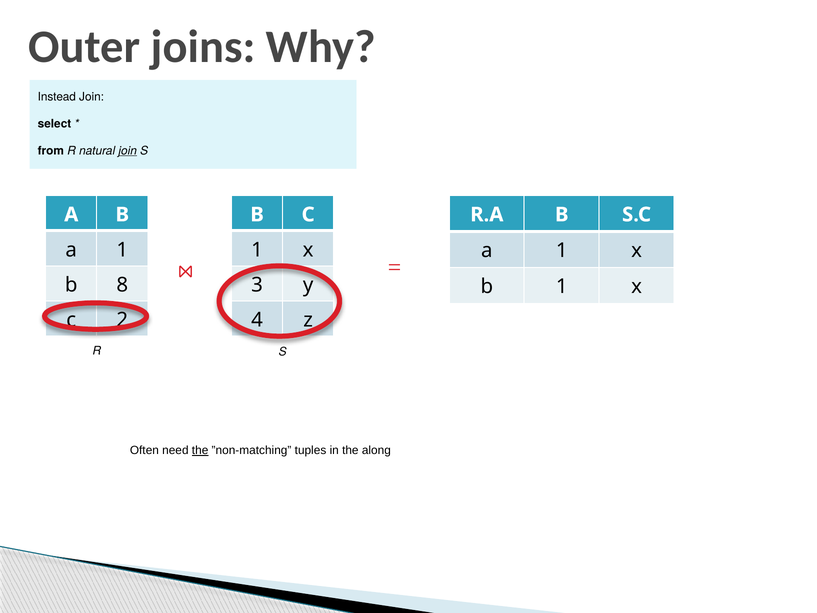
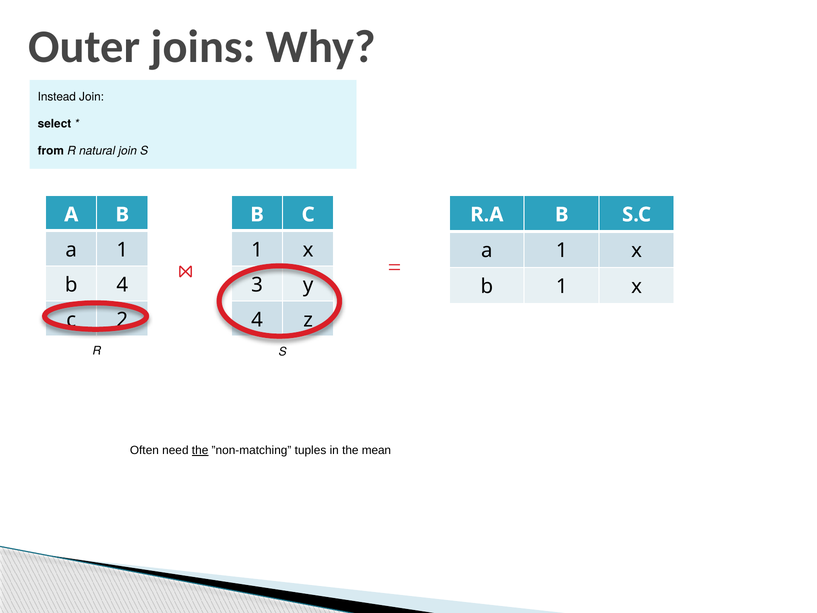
join underline: present -> none (128, 151)
b 8: 8 -> 4 (122, 285)
along: along -> mean (376, 450)
